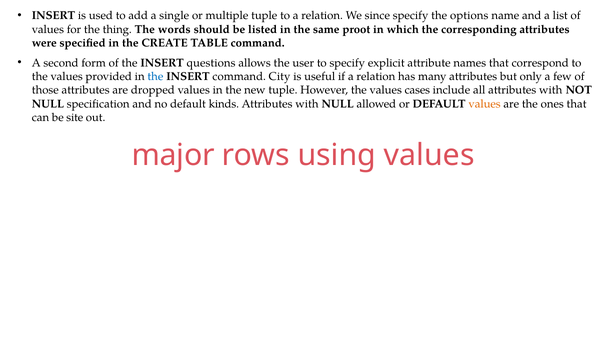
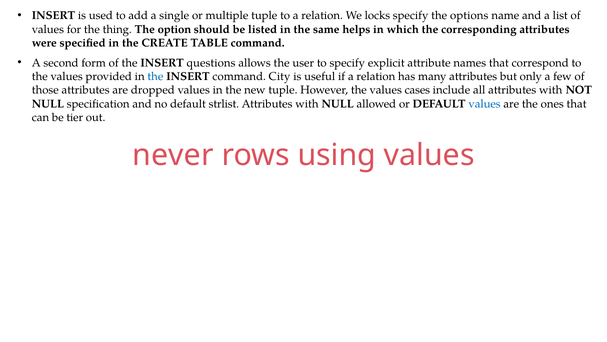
since: since -> locks (377, 16)
words: words -> option (174, 29)
proot: proot -> helps (356, 29)
kinds: kinds -> strlist (224, 104)
values colour: orange -> blue (485, 104)
site: site -> tier (75, 117)
major: major -> never (173, 155)
